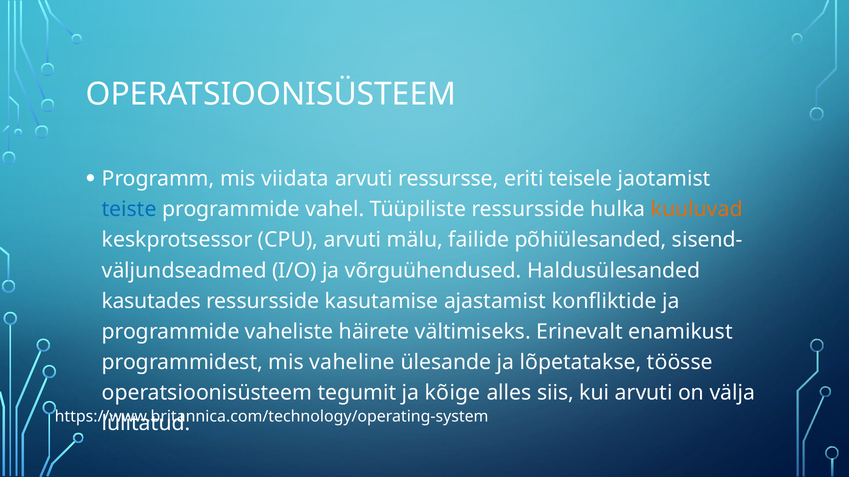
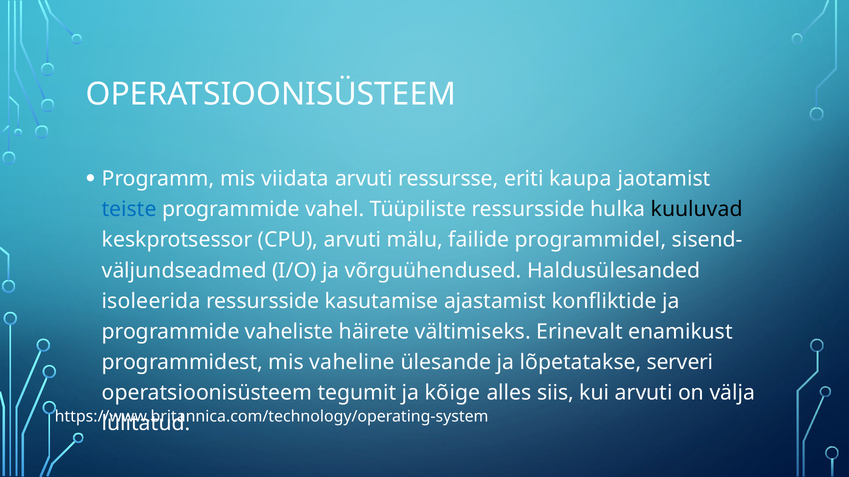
teisele: teisele -> kaupa (580, 179)
kuuluvad colour: orange -> black (697, 210)
põhiülesanded: põhiülesanded -> programmidel (590, 240)
kasutades: kasutades -> isoleerida (151, 301)
töösse: töösse -> serveri (680, 363)
